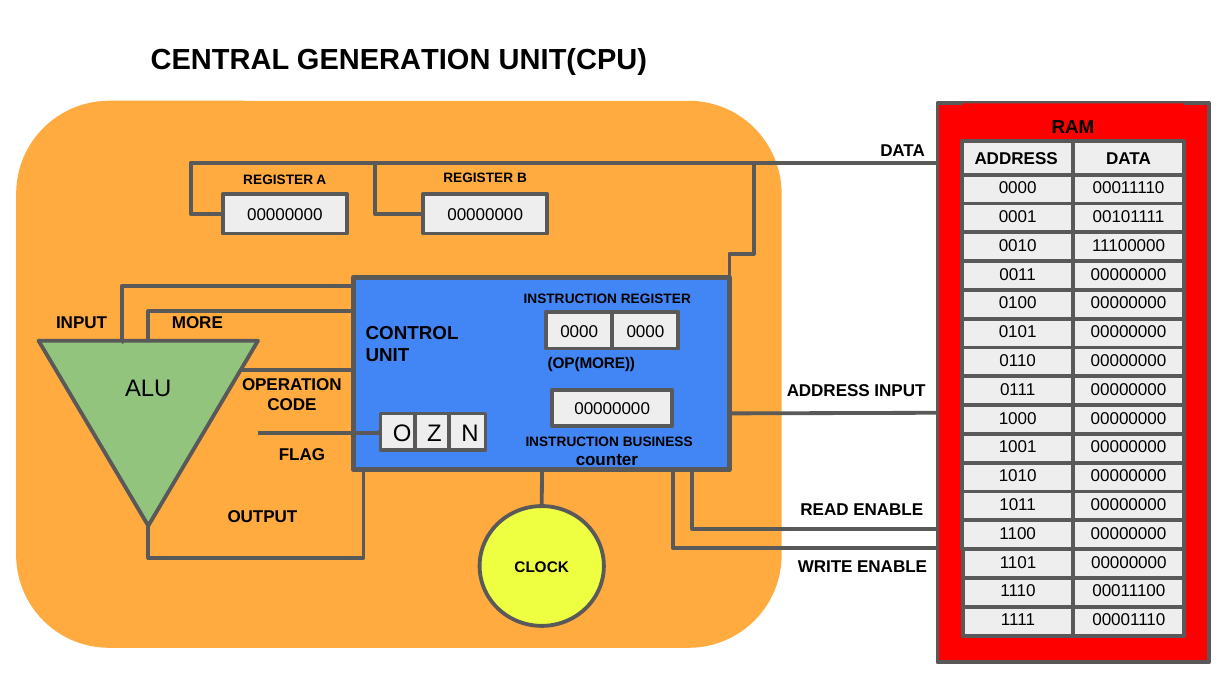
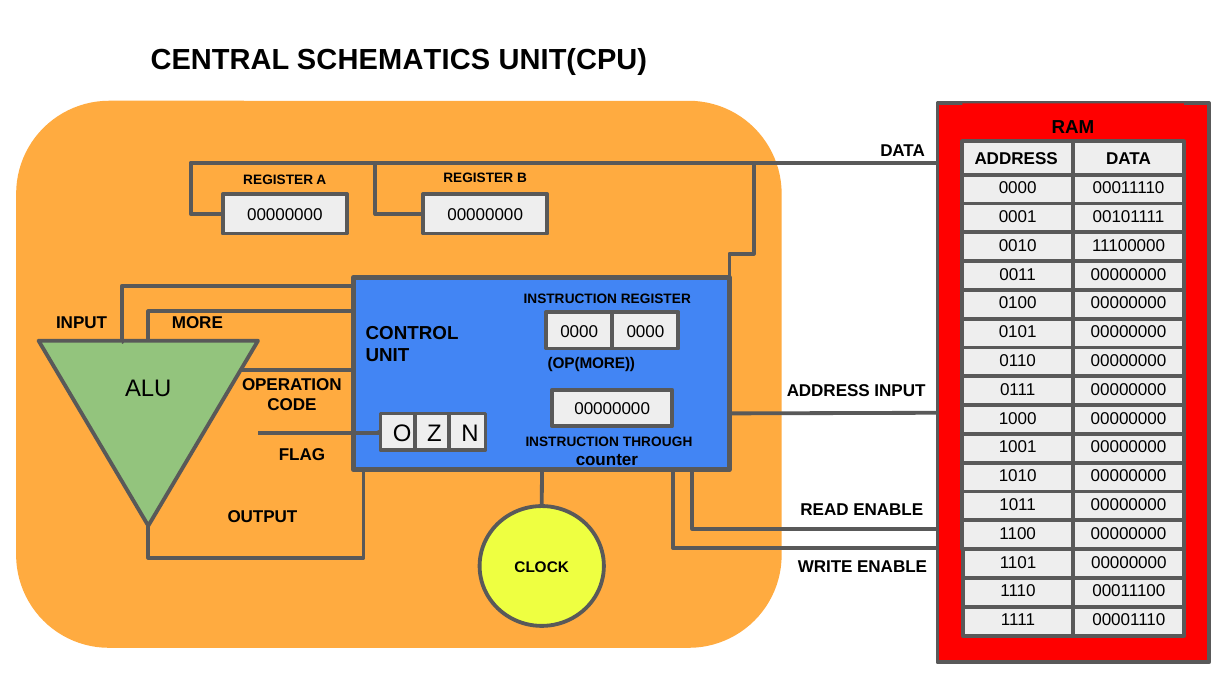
GENERATION: GENERATION -> SCHEMATICS (394, 60)
BUSINESS: BUSINESS -> THROUGH (658, 441)
